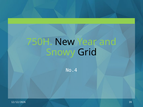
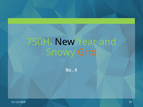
Grid colour: black -> orange (87, 52)
